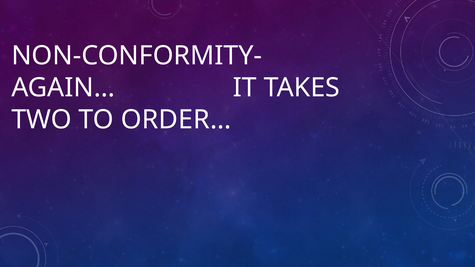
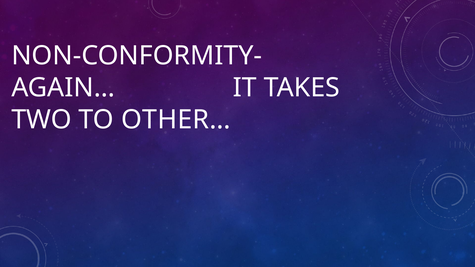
ORDER…: ORDER… -> OTHER… (176, 120)
